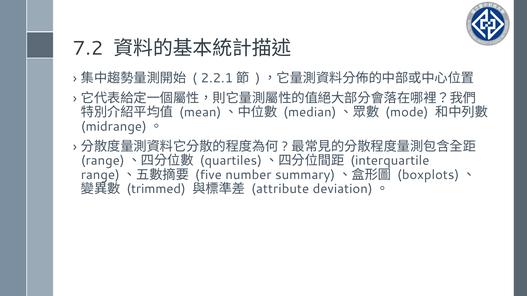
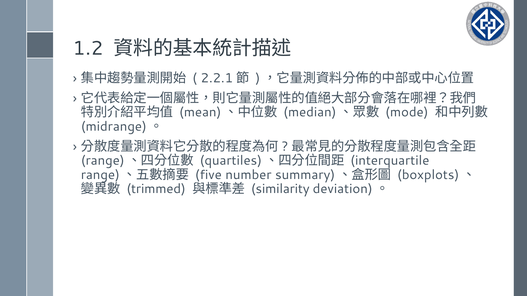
7.2: 7.2 -> 1.2 (88, 48)
attribute: attribute -> similarity (280, 189)
